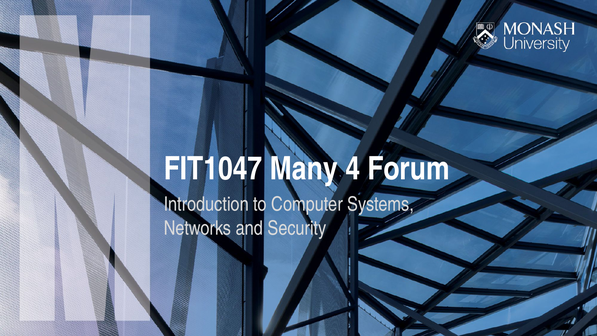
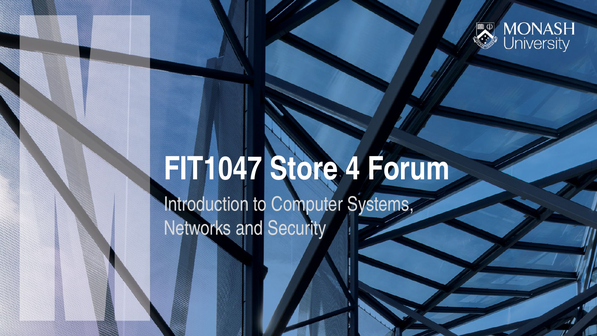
Many: Many -> Store (304, 169)
